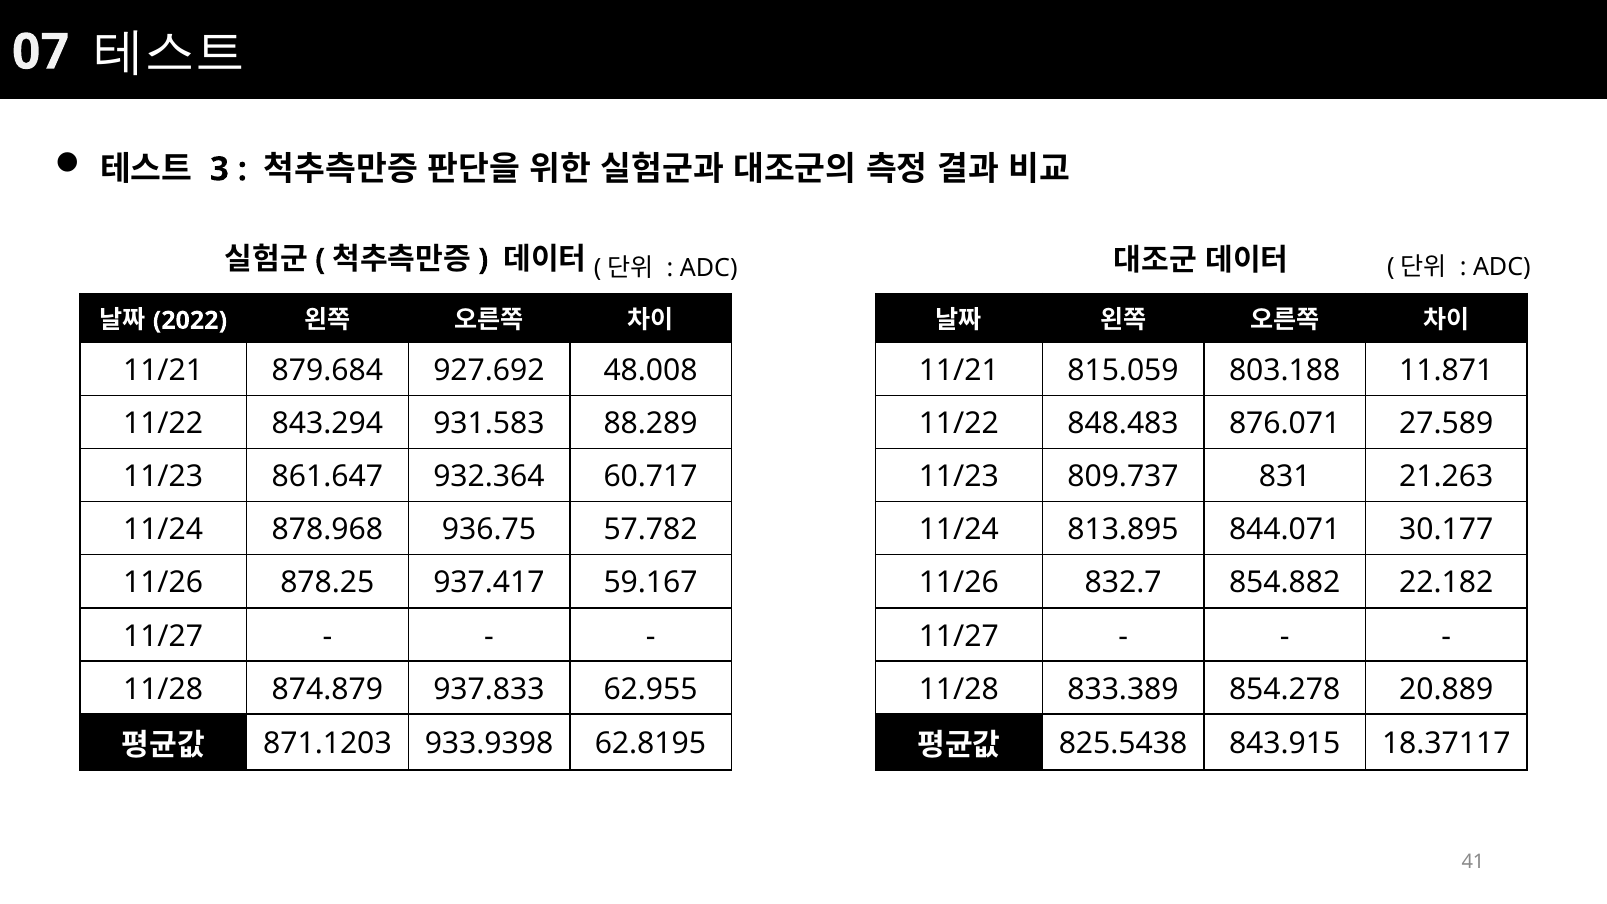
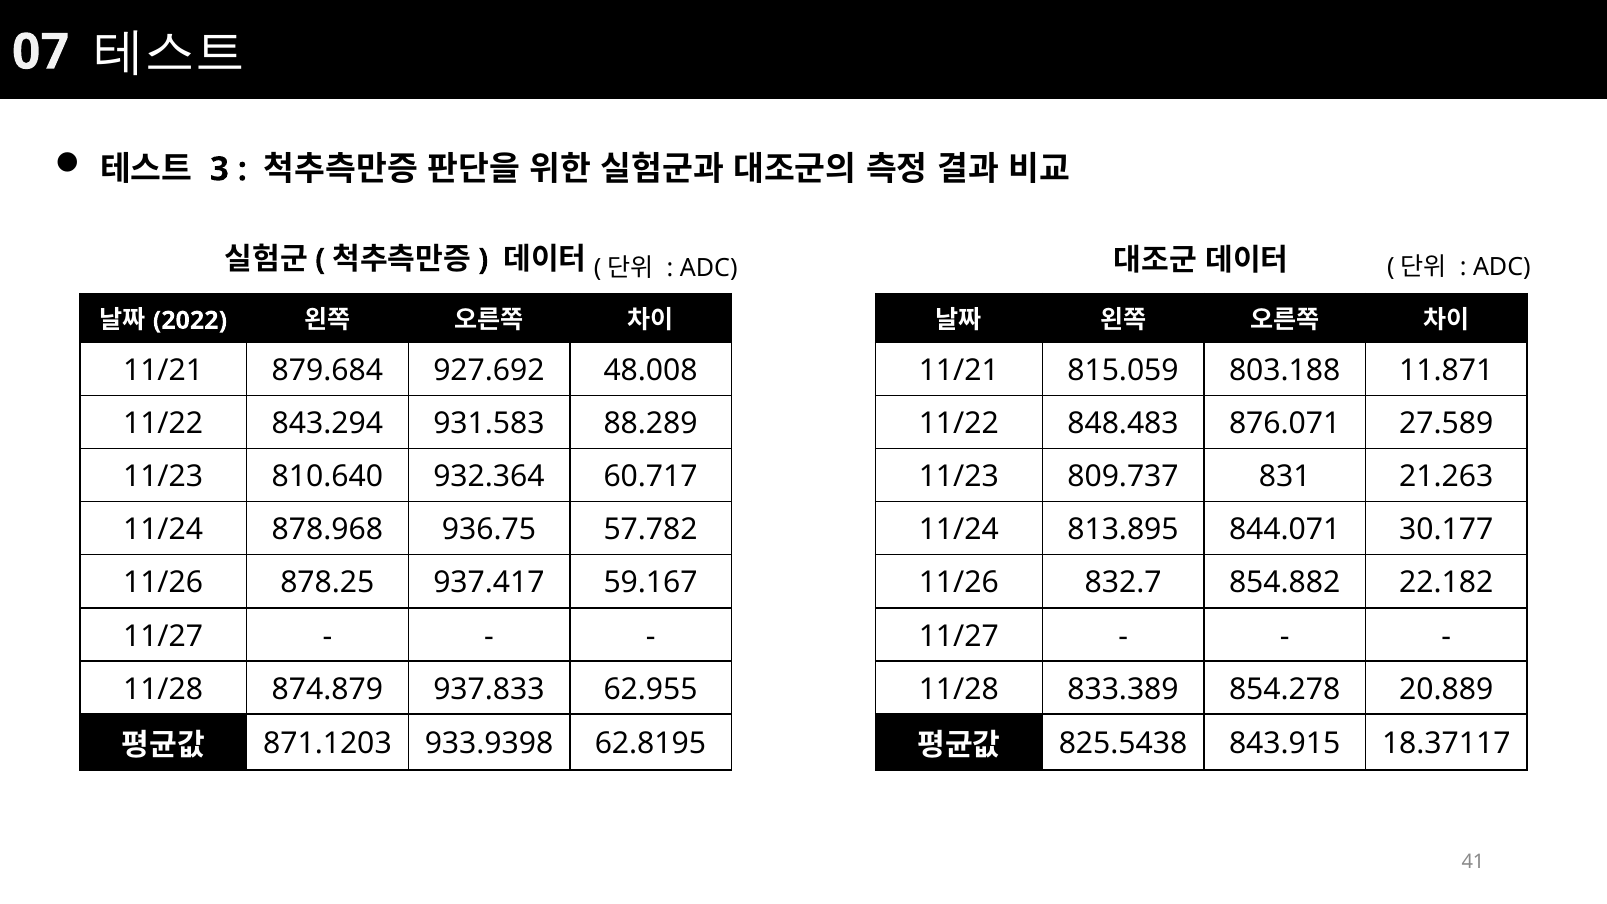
861.647: 861.647 -> 810.640 (327, 477)
